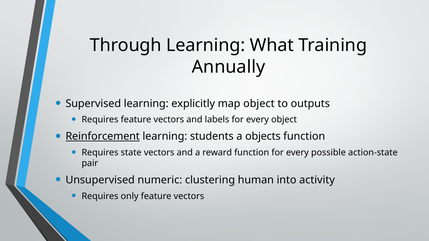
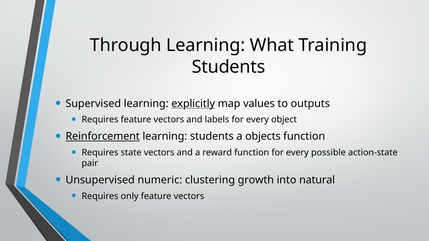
Annually: Annually -> Students (229, 67)
explicitly underline: none -> present (193, 104)
map object: object -> values (259, 104)
human: human -> growth (256, 180)
activity: activity -> natural (317, 180)
